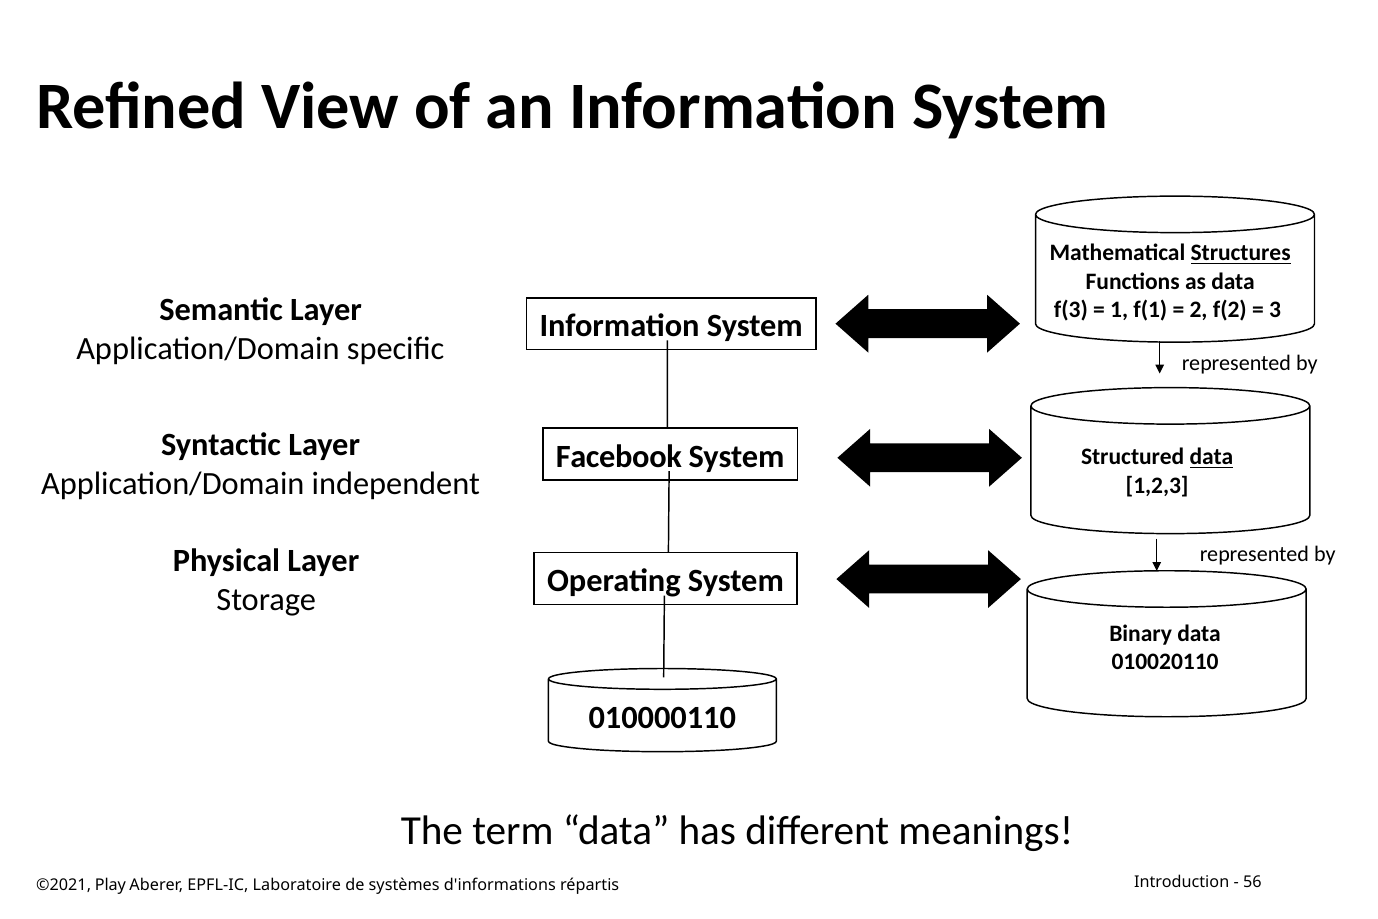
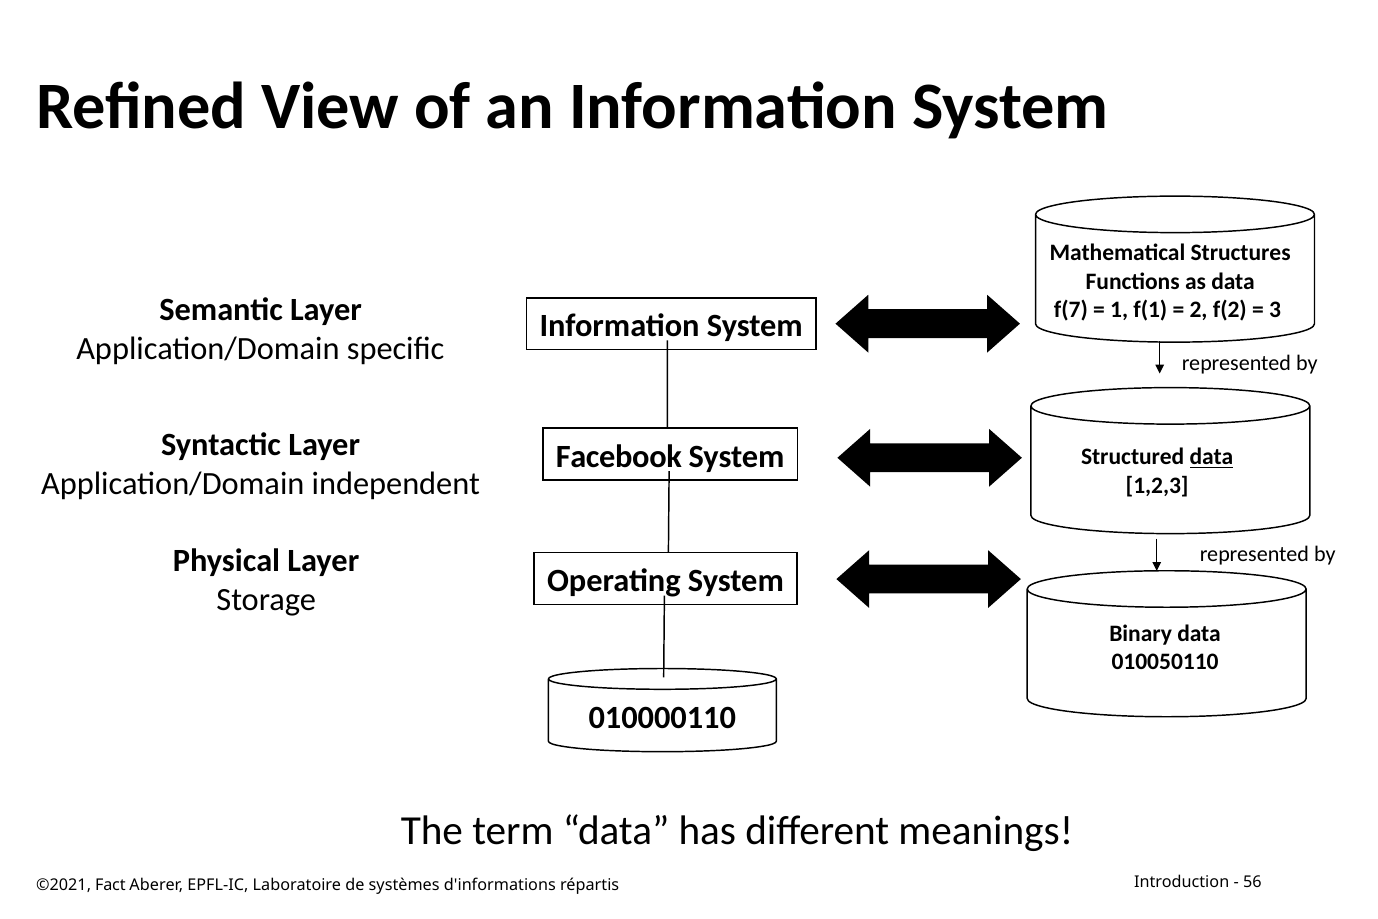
Structures underline: present -> none (1241, 253)
f(3: f(3 -> f(7 (1071, 310)
010020110: 010020110 -> 010050110 (1165, 661)
Play: Play -> Fact (110, 885)
